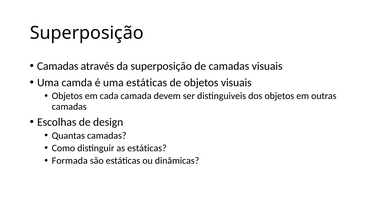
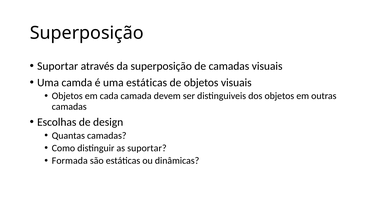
Camadas: Camadas -> Suportar (58, 66)
as estáticas: estáticas -> suportar (147, 148)
